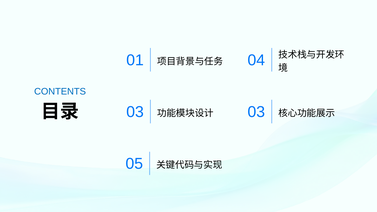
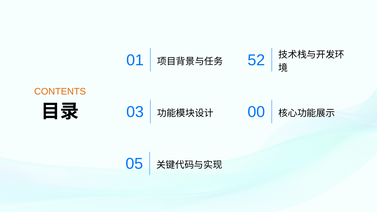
04: 04 -> 52 (256, 60)
CONTENTS colour: blue -> orange (60, 92)
03: 03 -> 00 (256, 112)
